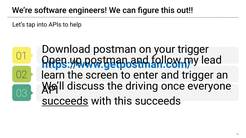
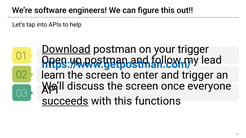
Download underline: none -> present (66, 49)
discuss the driving: driving -> screen (142, 86)
this succeeds: succeeds -> functions (158, 101)
